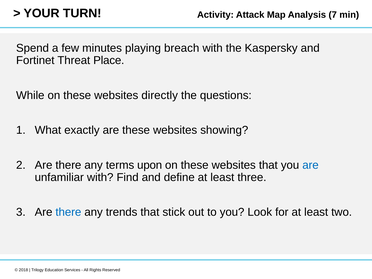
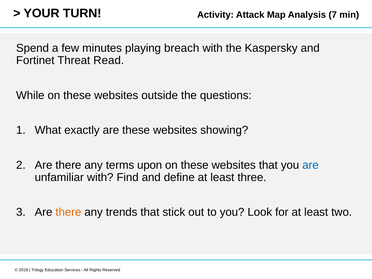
Place: Place -> Read (109, 60)
directly: directly -> outside (160, 95)
there colour: blue -> orange (68, 212)
